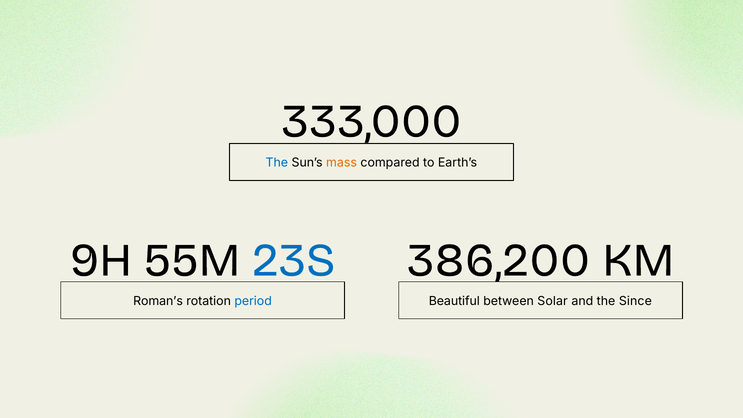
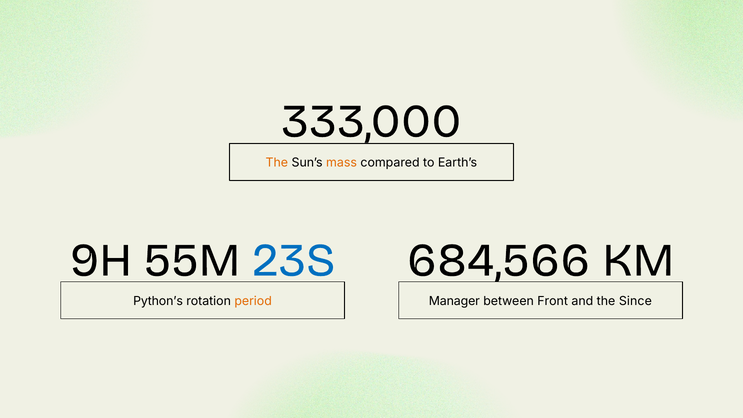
The colour: blue -> orange (277, 163)
386,200: 386,200 -> 684,566 (499, 260)
Roman’s: Roman’s -> Python’s (158, 301)
period colour: blue -> orange (253, 301)
Beautiful: Beautiful -> Manager (454, 301)
Solar: Solar -> Front (553, 301)
